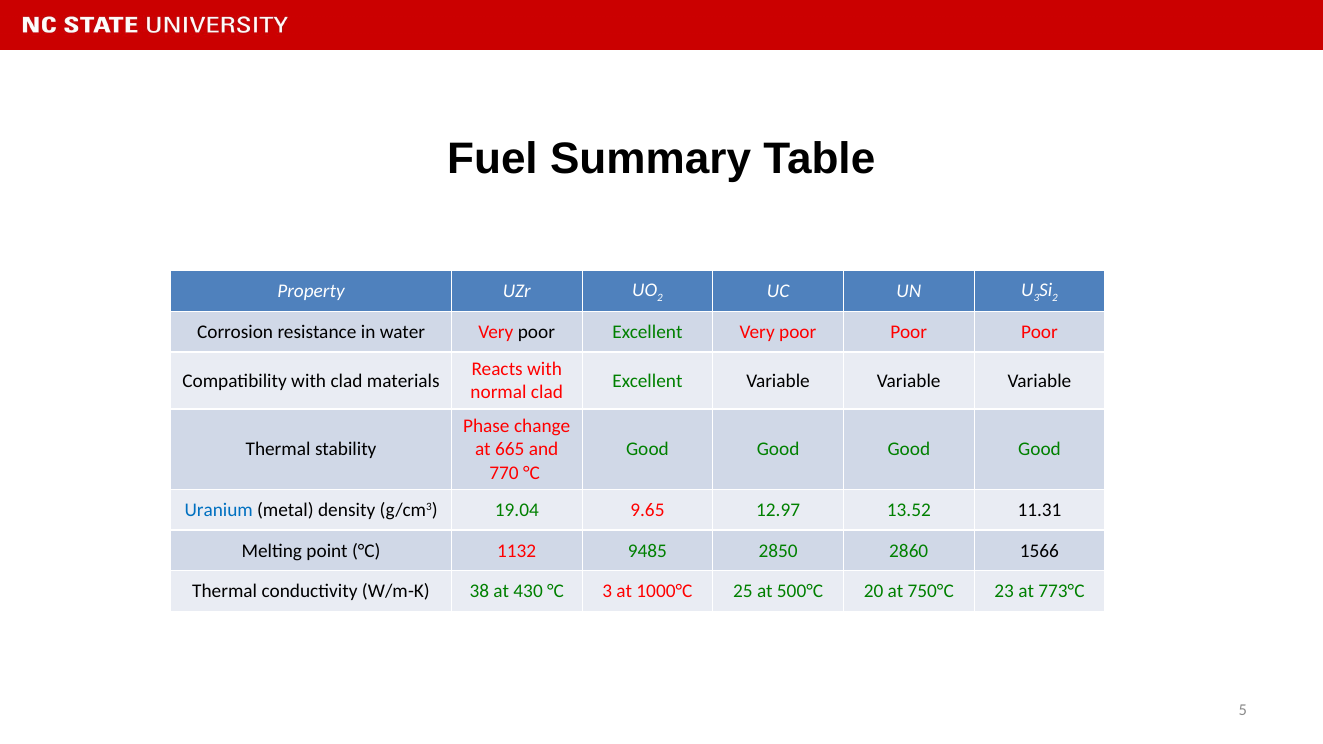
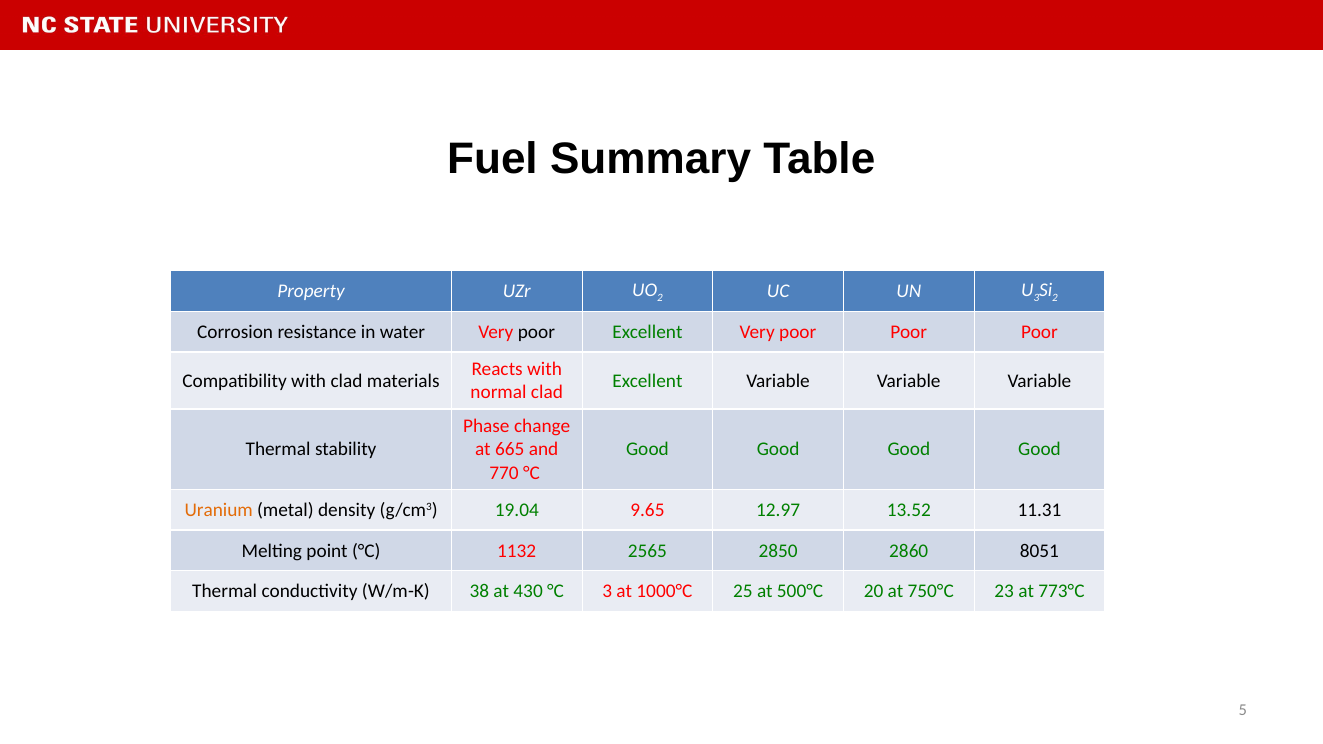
Uranium colour: blue -> orange (219, 510)
9485: 9485 -> 2565 (647, 551)
1566: 1566 -> 8051 (1039, 551)
